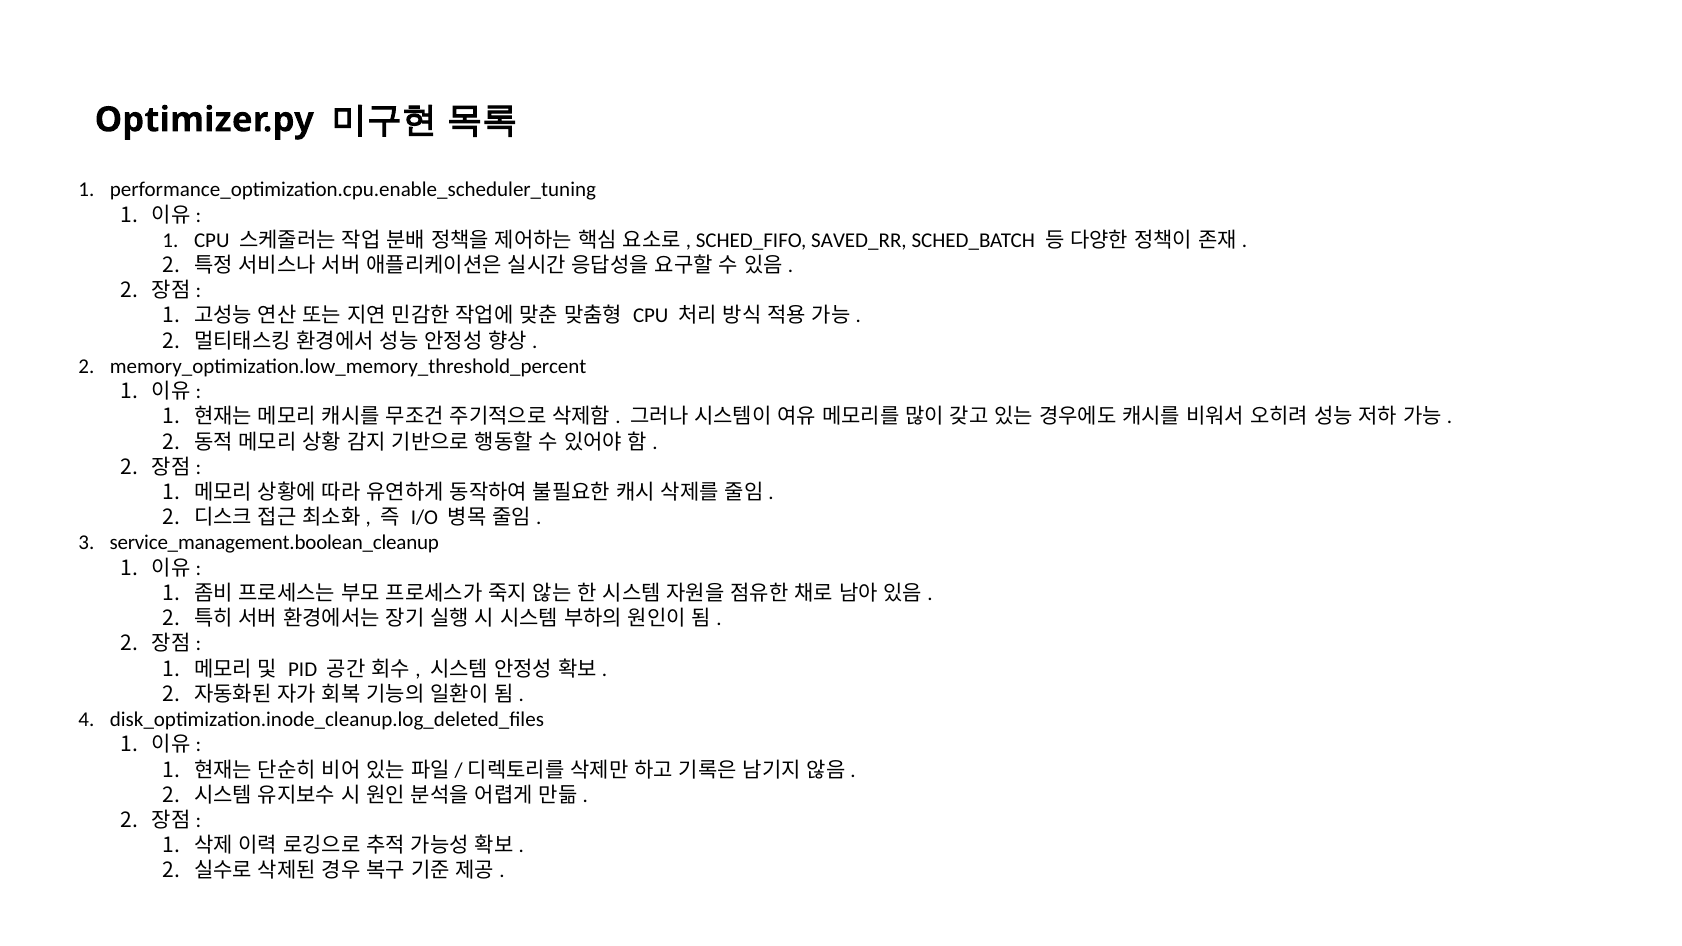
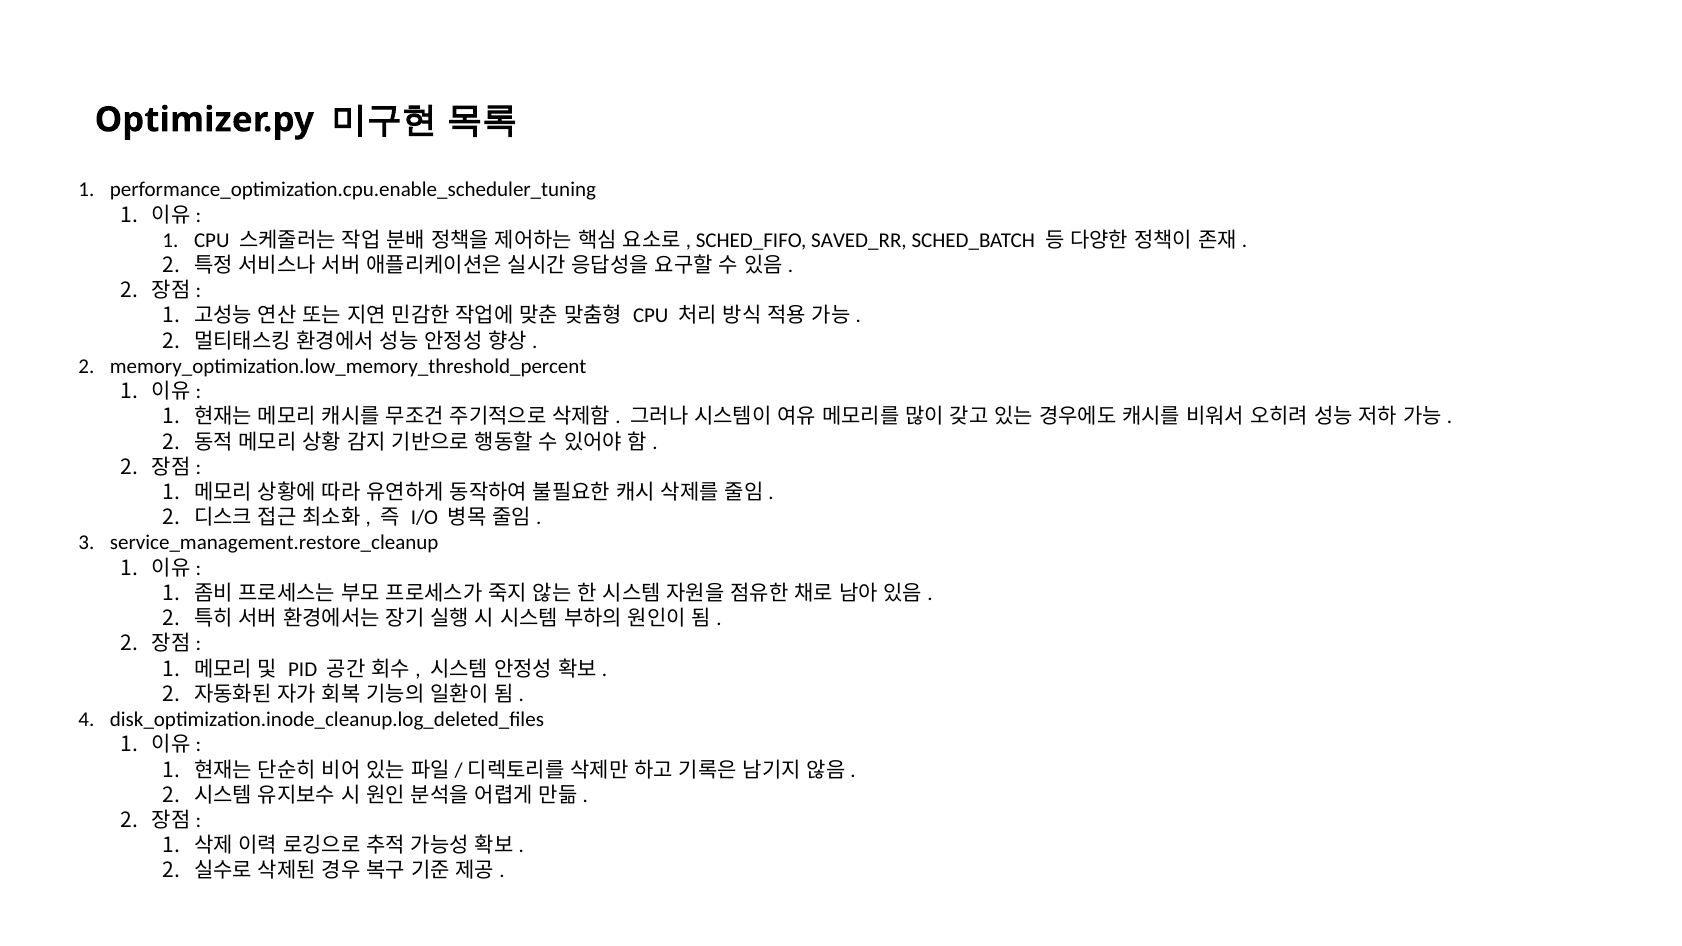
service_management.boolean_cleanup: service_management.boolean_cleanup -> service_management.restore_cleanup (274, 543)
